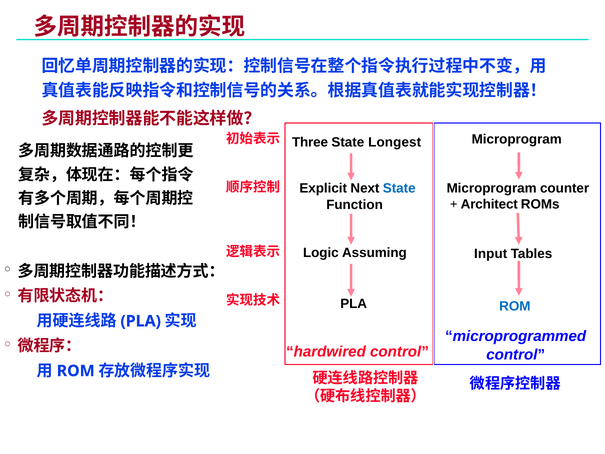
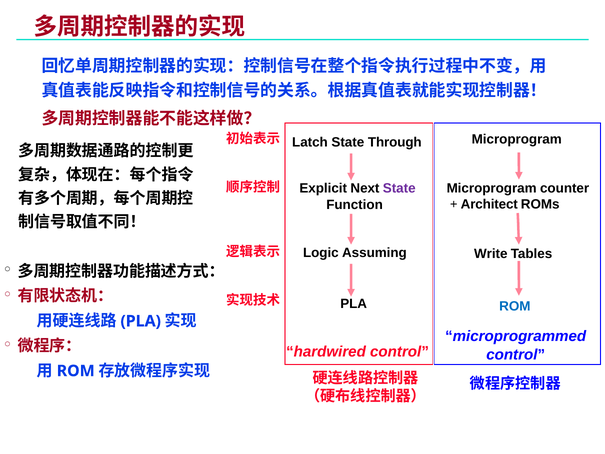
Three: Three -> Latch (310, 142)
Longest: Longest -> Through (395, 142)
State colour: blue -> purple (399, 188)
Input: Input -> Write (491, 254)
